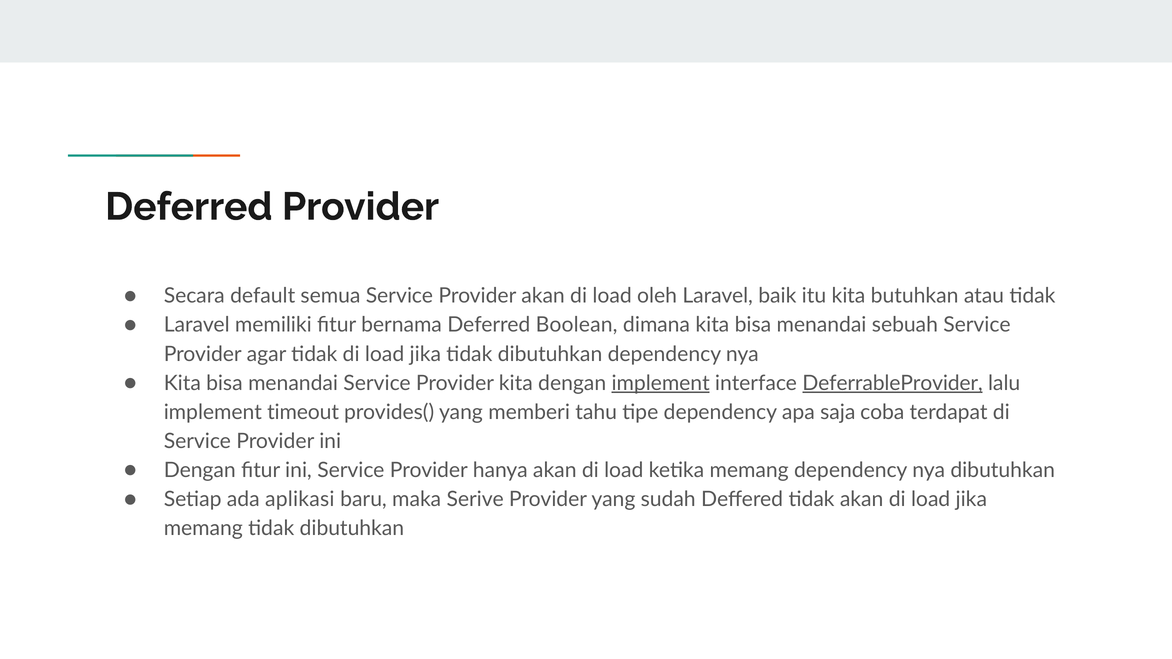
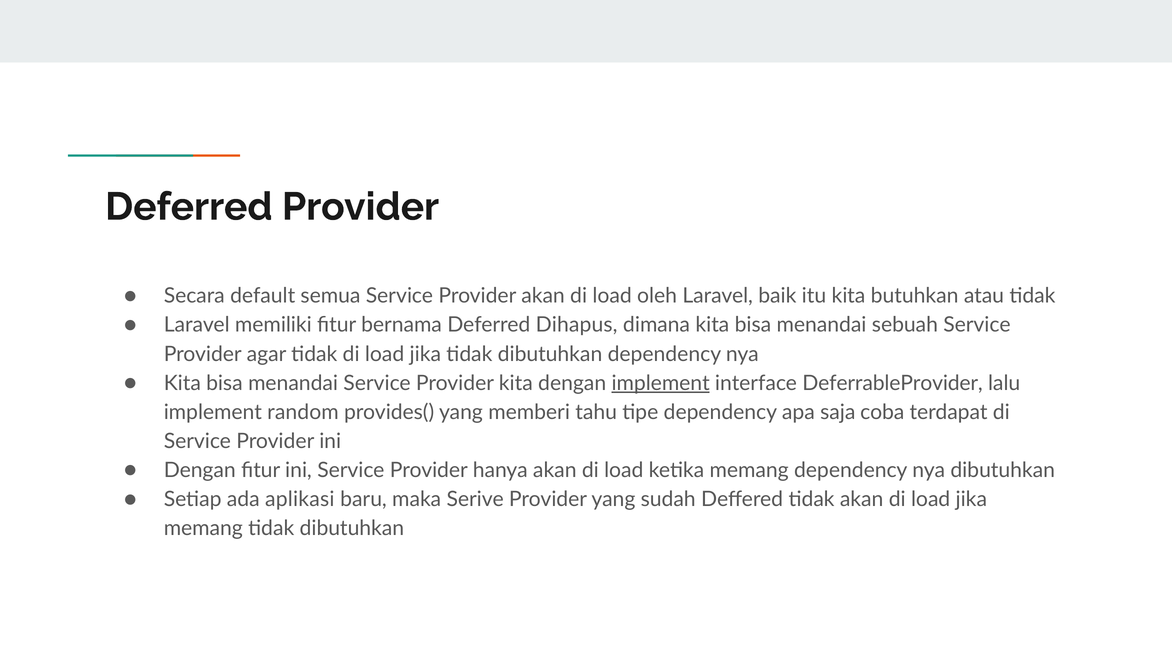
Boolean: Boolean -> Dihapus (577, 325)
DeferrableProvider underline: present -> none (893, 383)
timeout: timeout -> random (303, 412)
